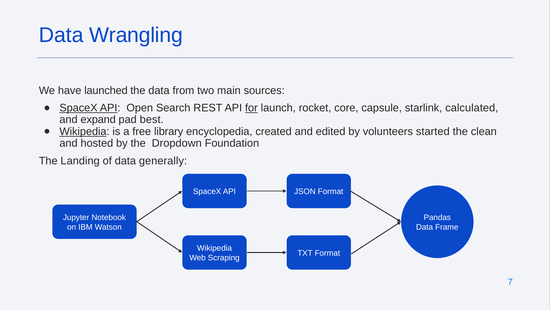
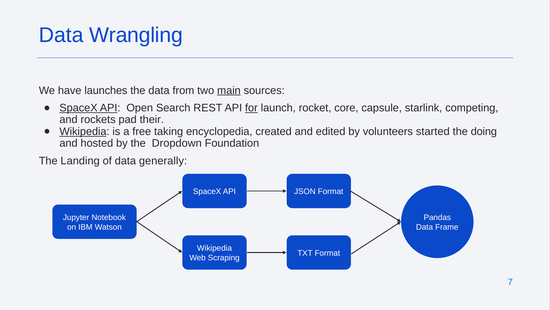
launched: launched -> launches (106, 90)
main underline: none -> present (229, 90)
calculated: calculated -> competing (472, 108)
expand: expand -> rockets (98, 119)
best: best -> their (152, 119)
library: library -> taking (169, 131)
clean: clean -> doing (484, 131)
